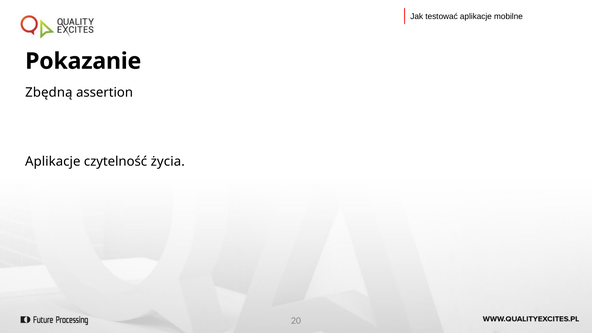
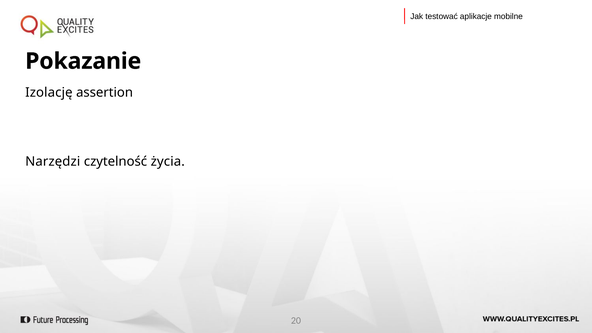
Zbędną: Zbędną -> Izolację (49, 93)
Aplikacje: Aplikacje -> Narzędzi (53, 162)
